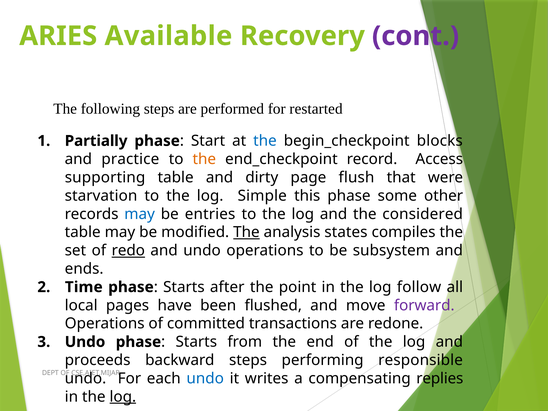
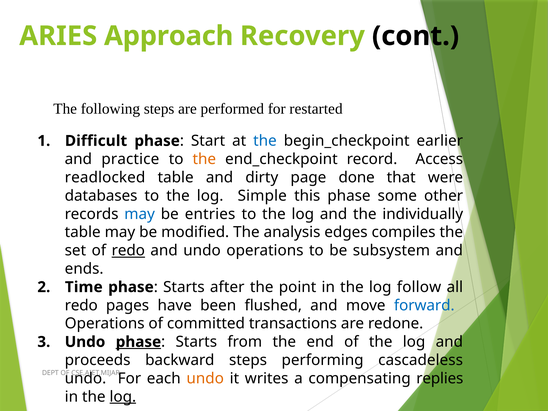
Available: Available -> Approach (169, 36)
cont colour: purple -> black (416, 36)
Partially: Partially -> Difficult (96, 141)
blocks: blocks -> earlier (440, 141)
supporting: supporting -> readlocked (105, 177)
flush: flush -> done (357, 177)
starvation: starvation -> databases (101, 196)
considered: considered -> individually (423, 214)
The underline: present -> none (246, 232)
states: states -> edges (346, 232)
local: local -> redo (81, 305)
forward colour: purple -> blue (424, 305)
phase underline: none -> present (138, 342)
responsible: responsible -> cascadeless (421, 360)
undo colour: blue -> orange (205, 378)
